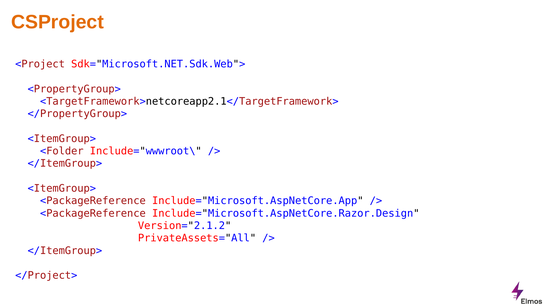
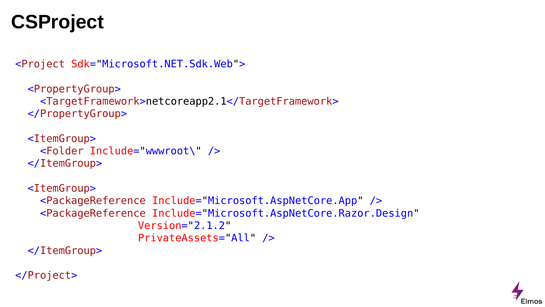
CSProject colour: orange -> black (57, 22)
